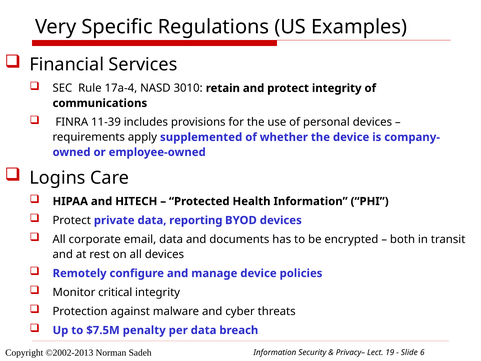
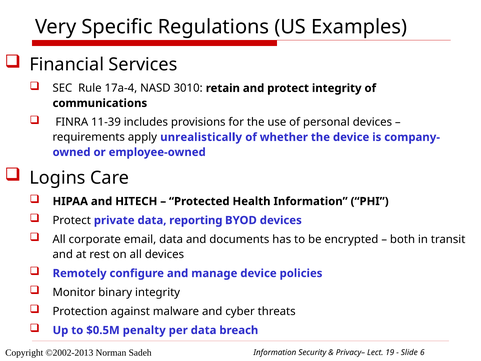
supplemented: supplemented -> unrealistically (201, 137)
critical: critical -> binary (115, 292)
$7.5M: $7.5M -> $0.5M (103, 330)
